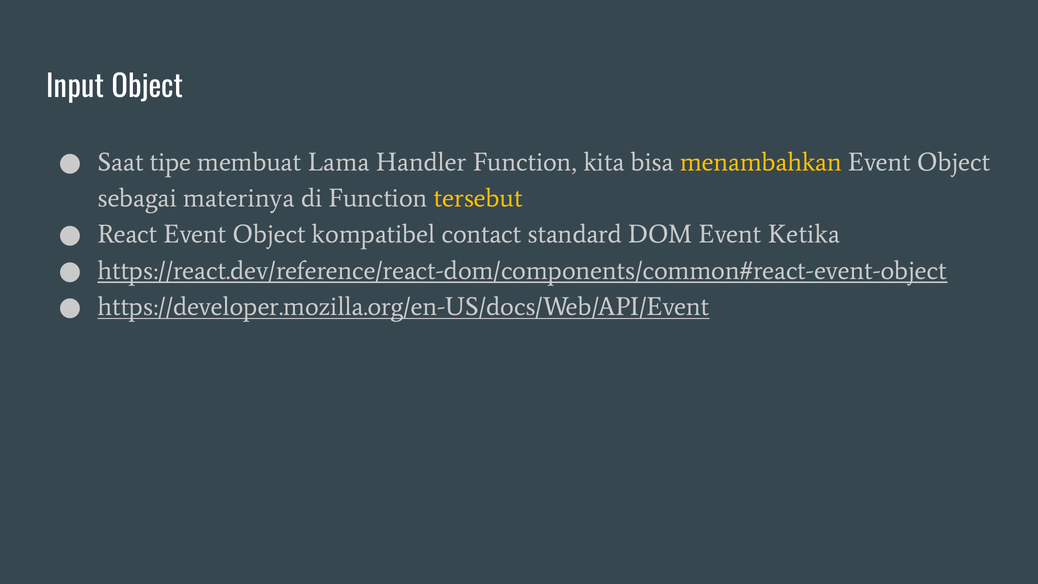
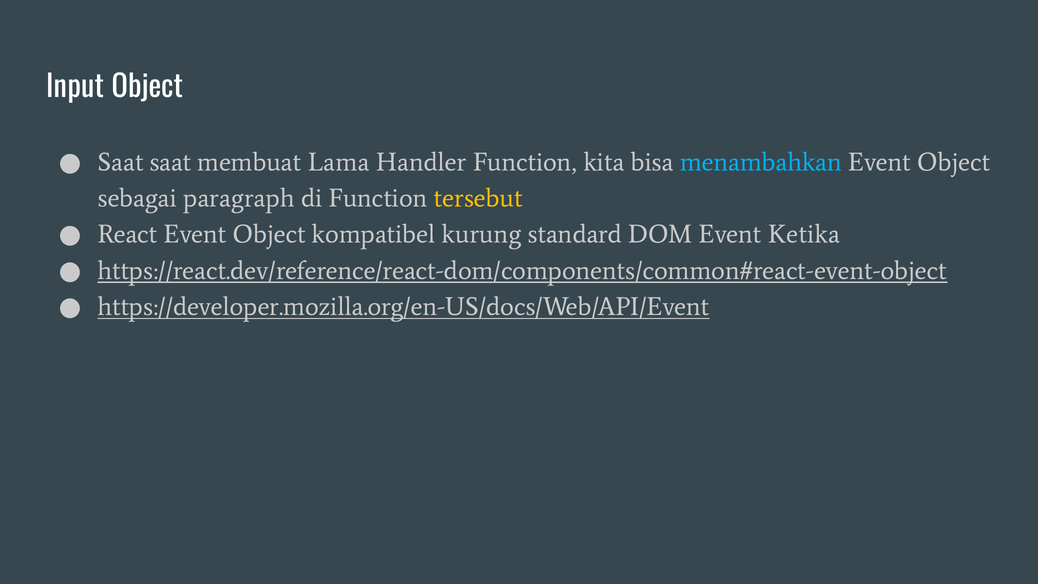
Saat tipe: tipe -> saat (170, 162)
menambahkan colour: yellow -> light blue (761, 162)
materinya: materinya -> paragraph (239, 198)
contact: contact -> kurung (481, 234)
